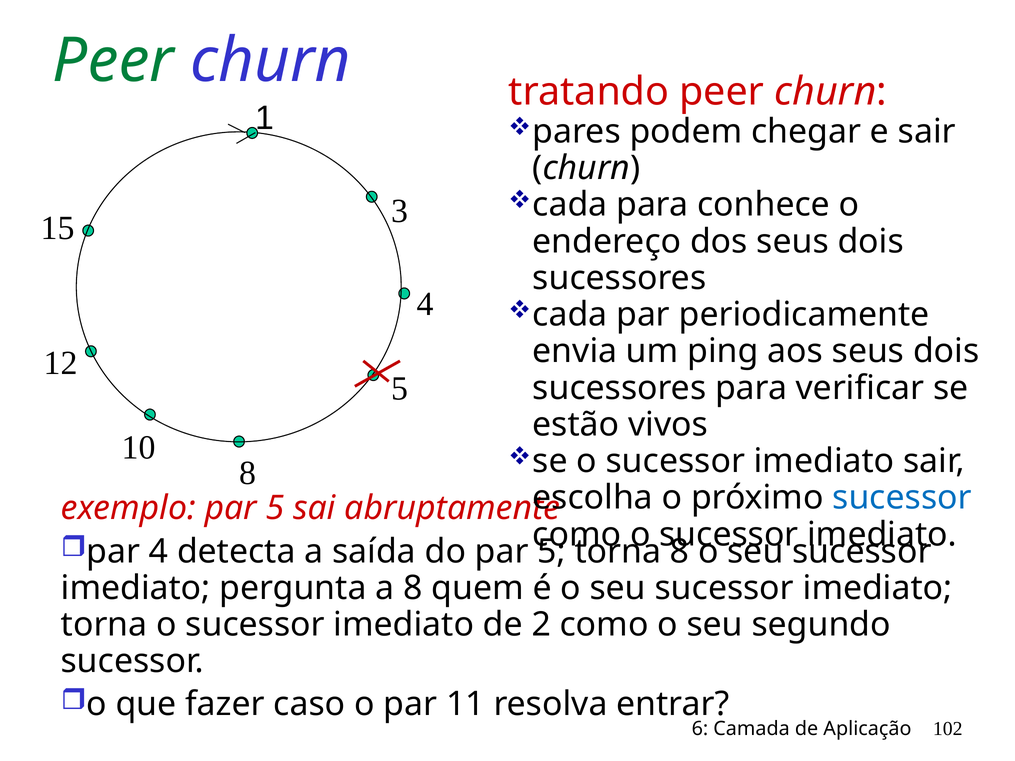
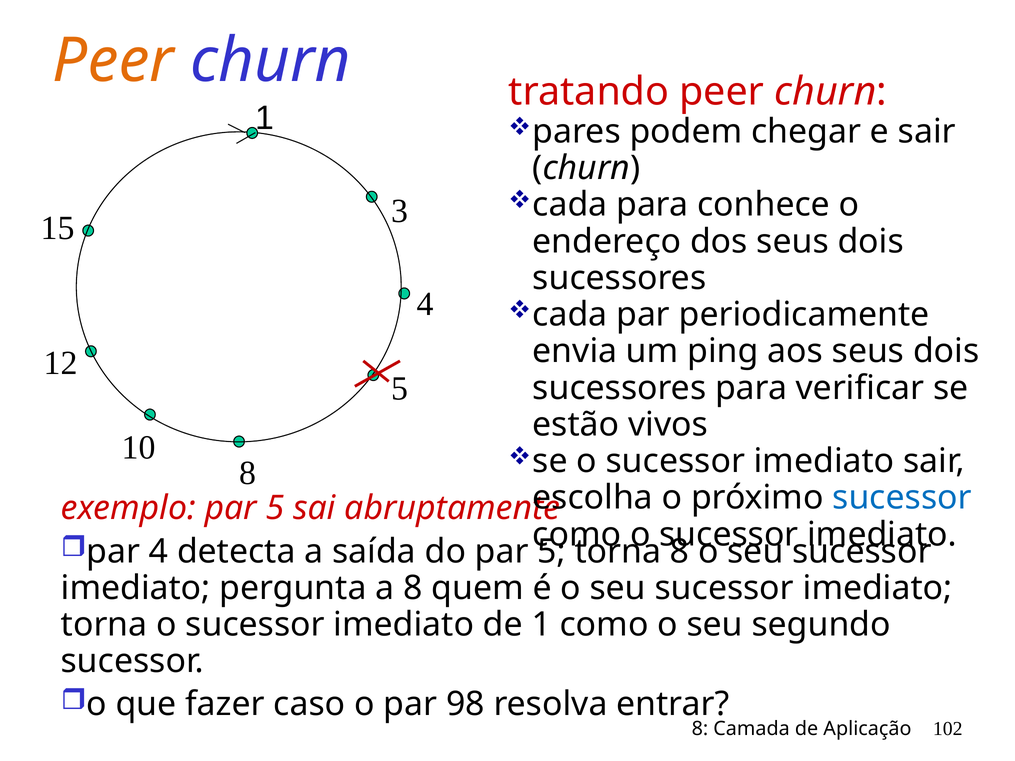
Peer colour: green -> orange (113, 61)
de 2: 2 -> 1 (541, 625)
11: 11 -> 98 (465, 704)
6: 6 -> 8 (700, 729)
